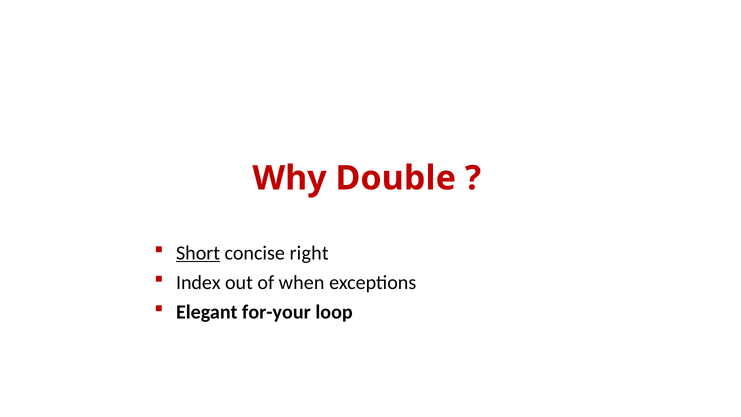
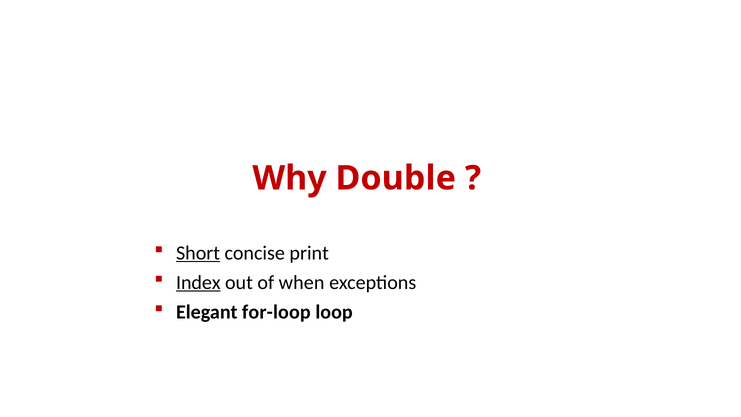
right: right -> print (309, 253)
Index underline: none -> present (198, 282)
for-your: for-your -> for-loop (276, 312)
